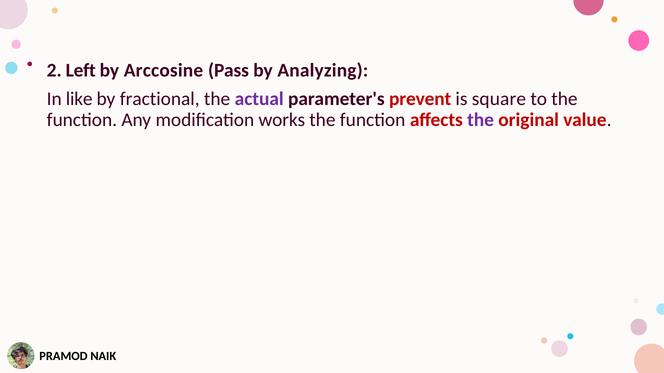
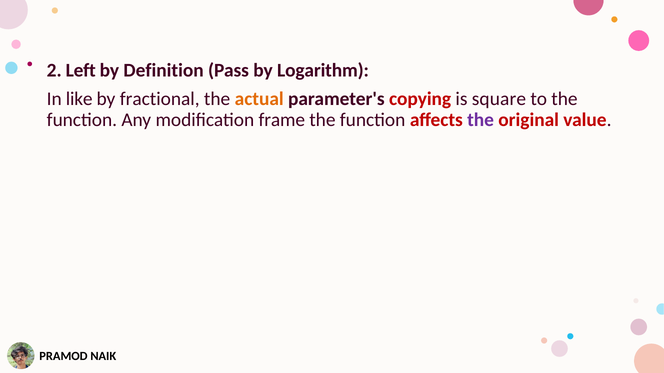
Arccosine: Arccosine -> Definition (164, 71)
Analyzing: Analyzing -> Logarithm (323, 71)
actual colour: purple -> orange (259, 99)
prevent: prevent -> copying (420, 99)
works: works -> frame (282, 120)
